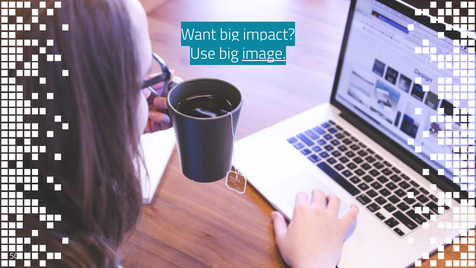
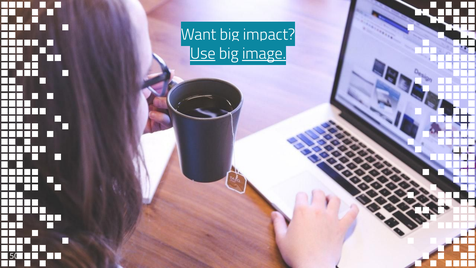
Use underline: none -> present (203, 54)
